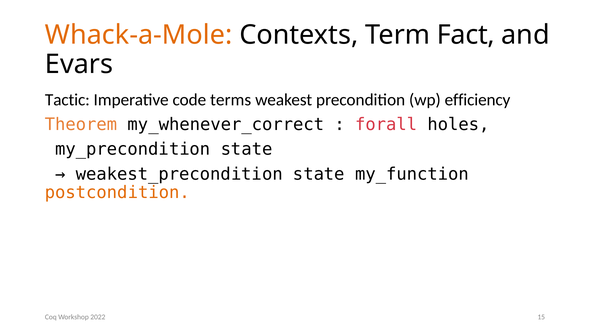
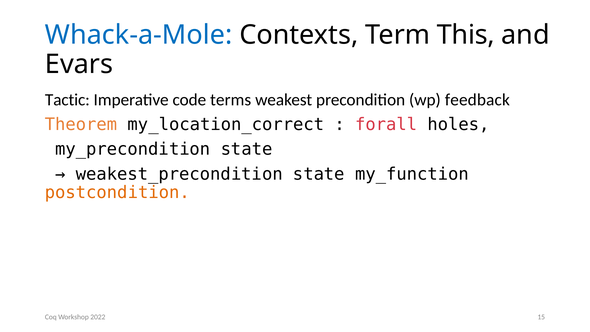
Whack-a-Mole colour: orange -> blue (139, 35)
Fact: Fact -> This (466, 35)
efficiency: efficiency -> feedback (477, 100)
my_whenever_correct: my_whenever_correct -> my_location_correct (226, 124)
